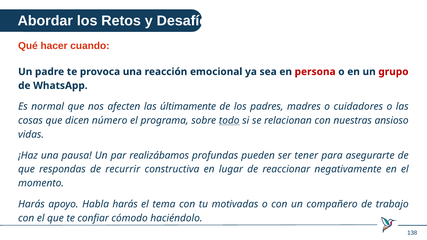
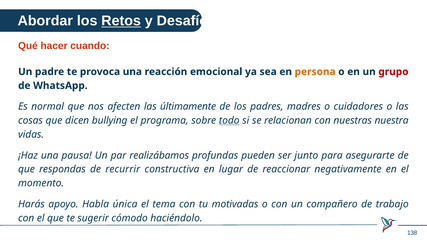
Retos underline: none -> present (121, 21)
persona colour: red -> orange (315, 72)
número: número -> bullying (110, 121)
ansioso: ansioso -> nuestra (392, 121)
tener: tener -> junto (306, 156)
Habla harás: harás -> única (125, 204)
confiar: confiar -> sugerir (93, 218)
